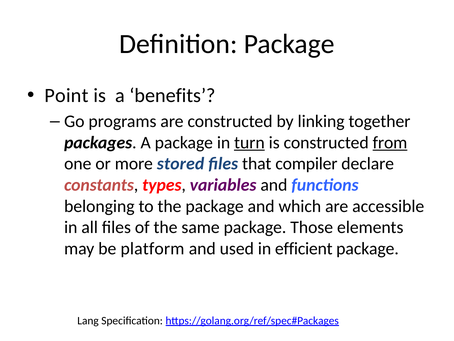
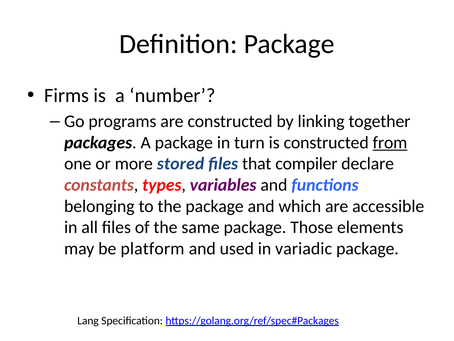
Point: Point -> Firms (67, 95)
benefits: benefits -> number (172, 95)
turn underline: present -> none (249, 142)
efficient: efficient -> variadic (304, 248)
